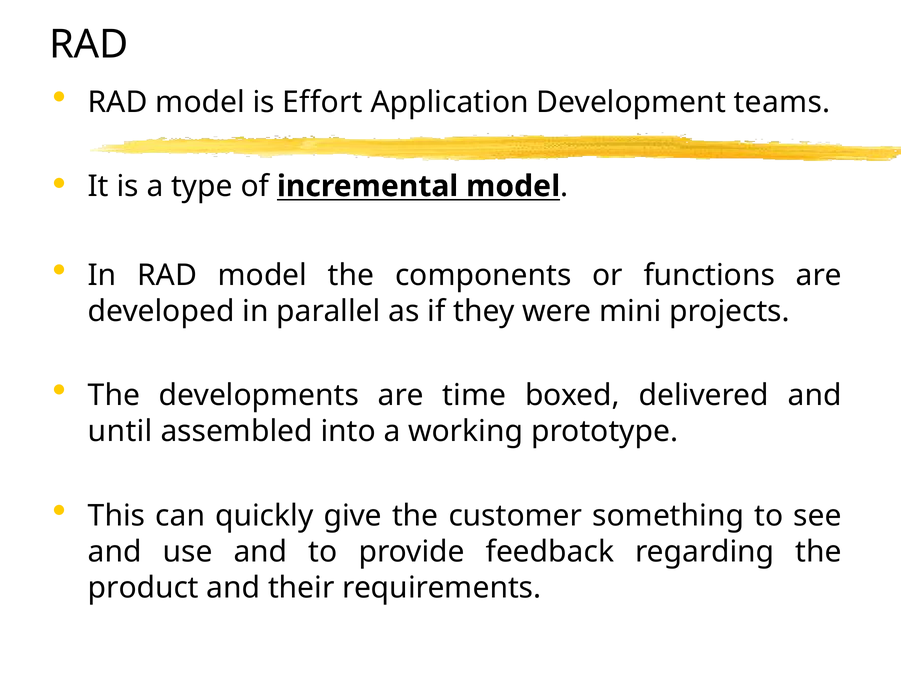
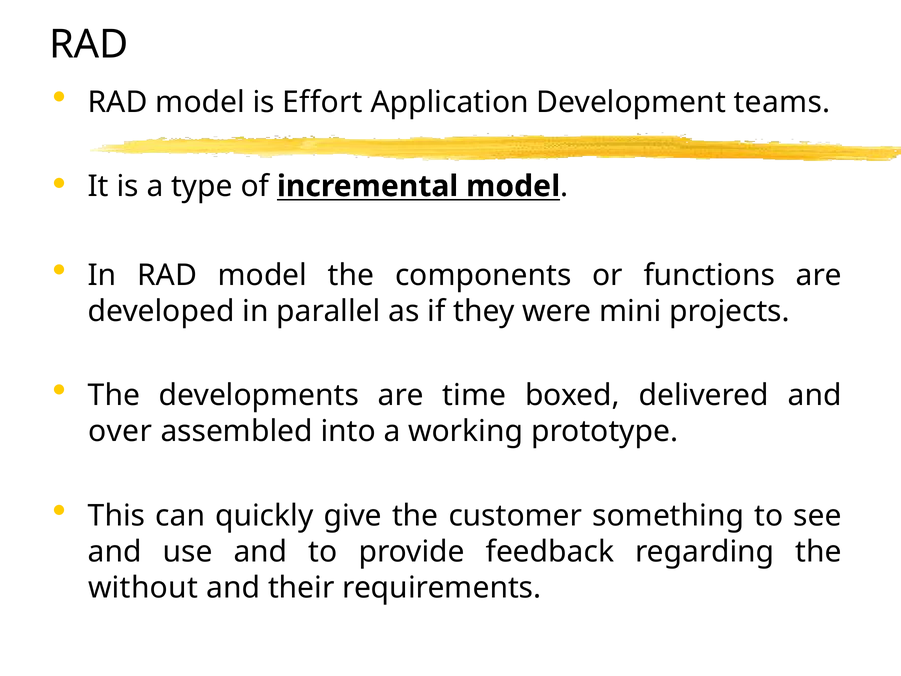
until: until -> over (120, 431)
product: product -> without (143, 587)
